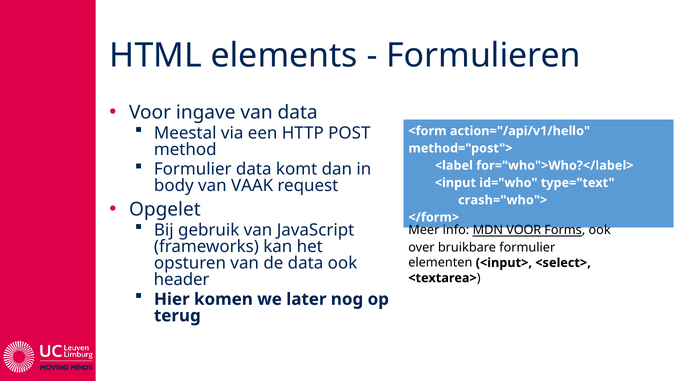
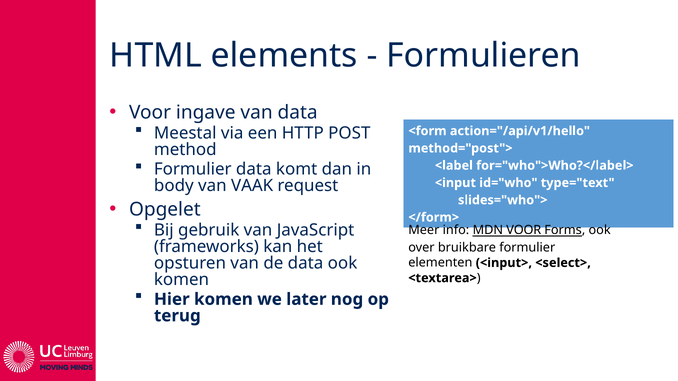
crash="who">: crash="who"> -> slides="who"> (503, 200)
header: header -> komen (181, 280)
